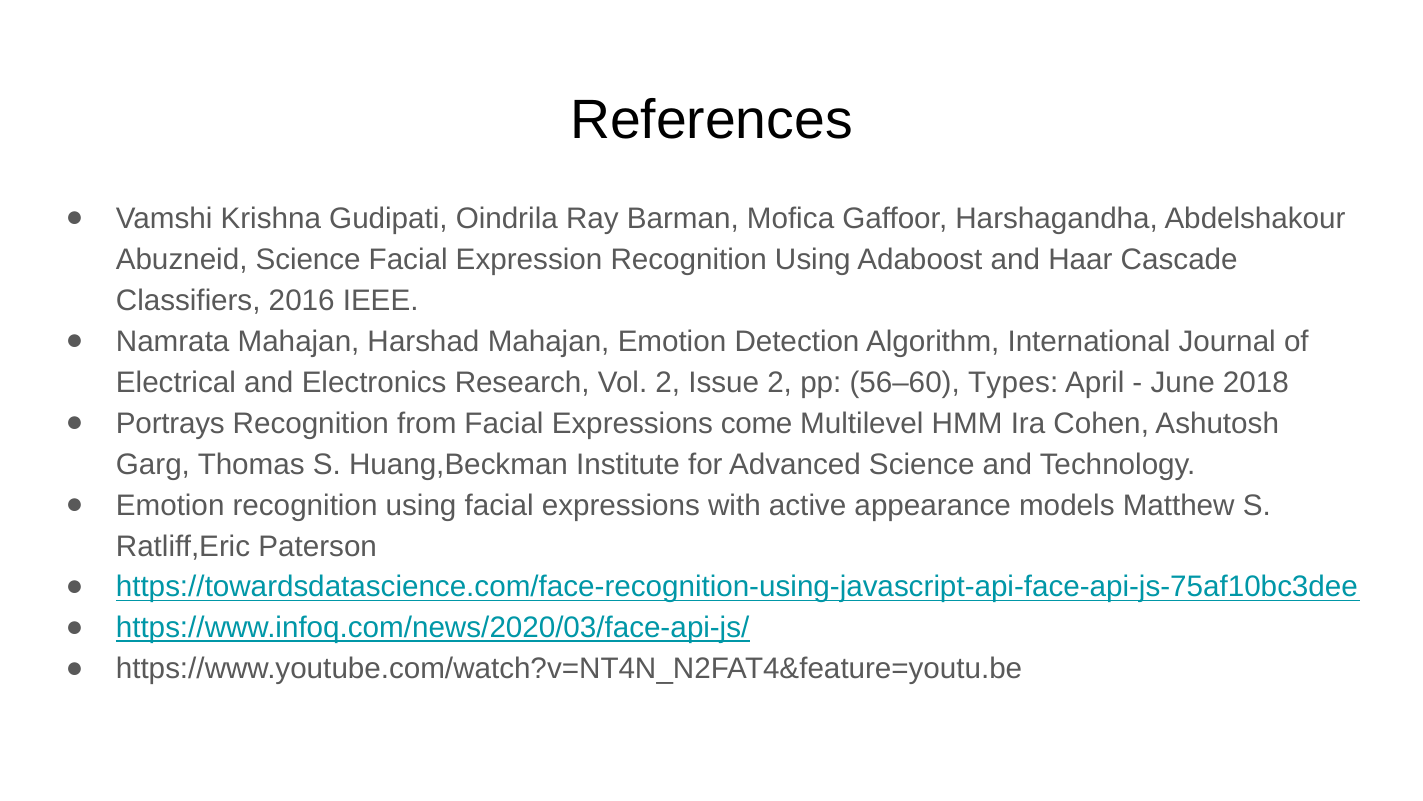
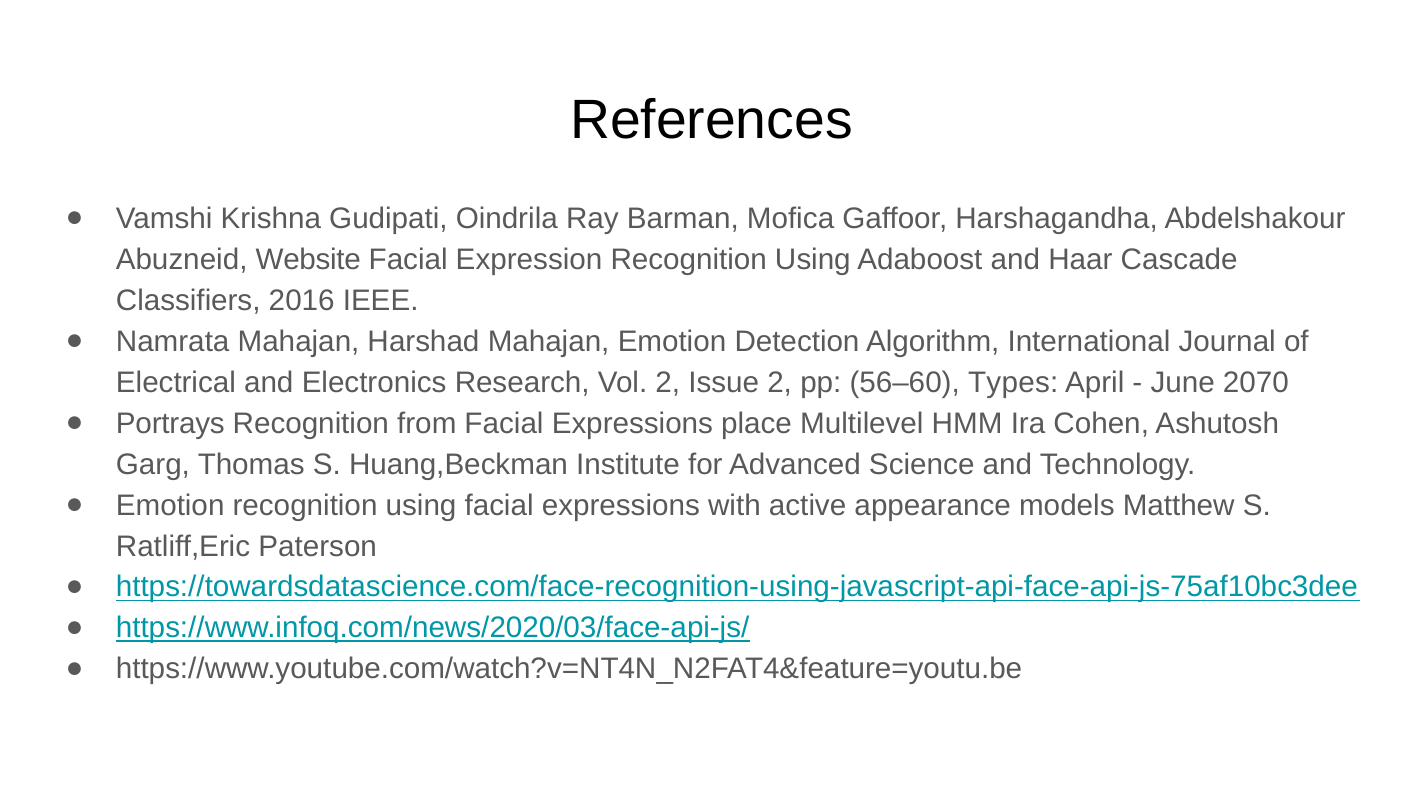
Abuzneid Science: Science -> Website (308, 260)
2018: 2018 -> 2070 (1256, 382)
come: come -> place (757, 423)
